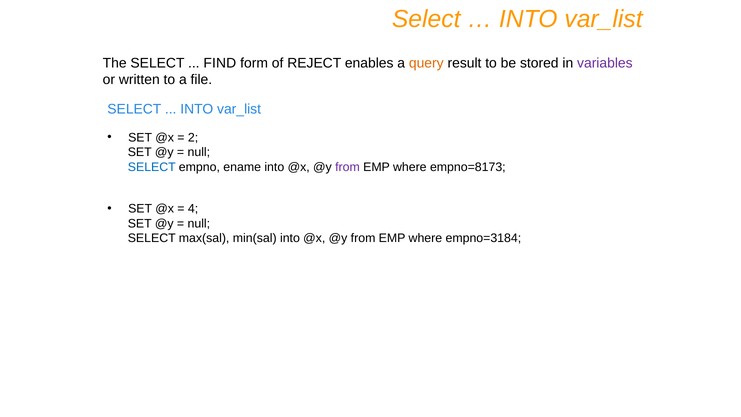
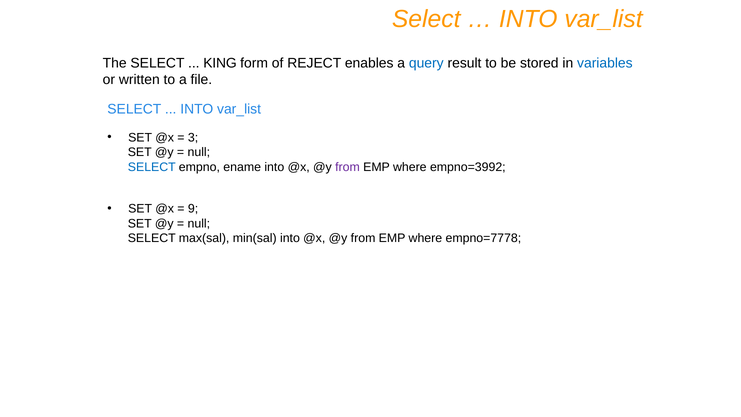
FIND: FIND -> KING (220, 63)
query colour: orange -> blue (426, 63)
variables colour: purple -> blue (605, 63)
2: 2 -> 3 (193, 138)
empno=8173: empno=8173 -> empno=3992 (468, 167)
4: 4 -> 9 (193, 209)
empno=3184: empno=3184 -> empno=7778 (483, 238)
